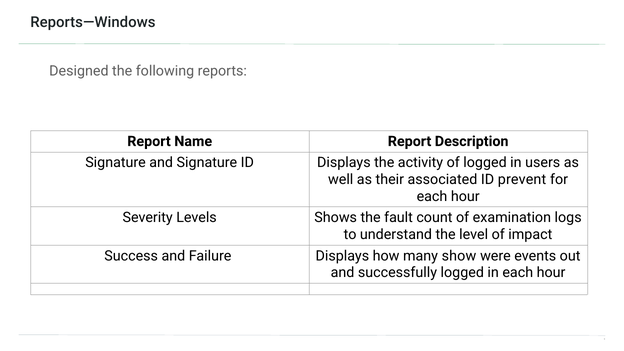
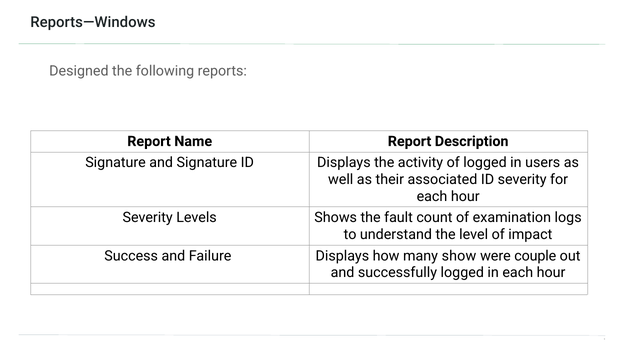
ID prevent: prevent -> severity (522, 180)
events: events -> couple (535, 256)
